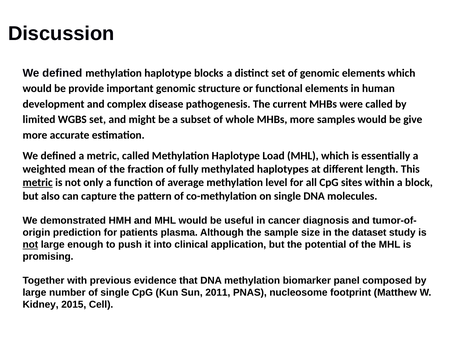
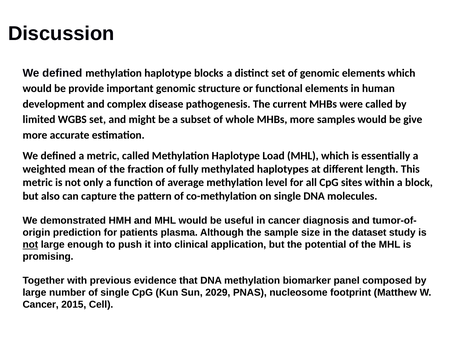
metric underline: present -> none (38, 182)
2011: 2011 -> 2029 (218, 292)
Kidney: Kidney -> Cancer (41, 304)
